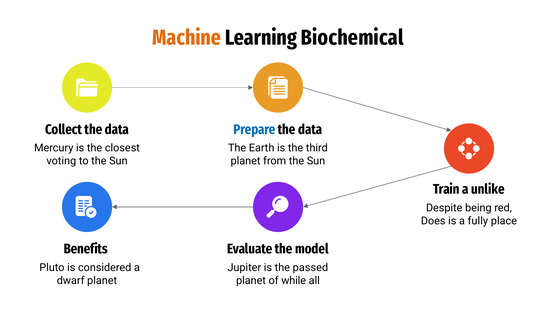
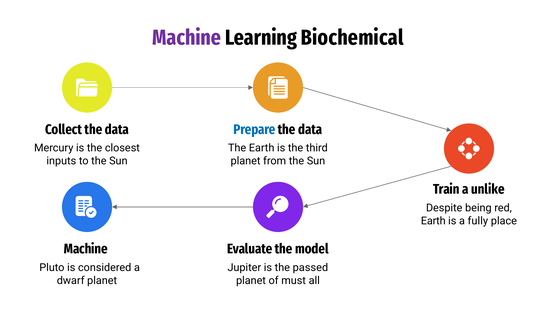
Machine colour: orange -> purple (187, 38)
voting: voting -> inputs (61, 161)
Does: Does -> Earth (433, 221)
Benefits: Benefits -> Machine (86, 249)
while: while -> must (294, 280)
